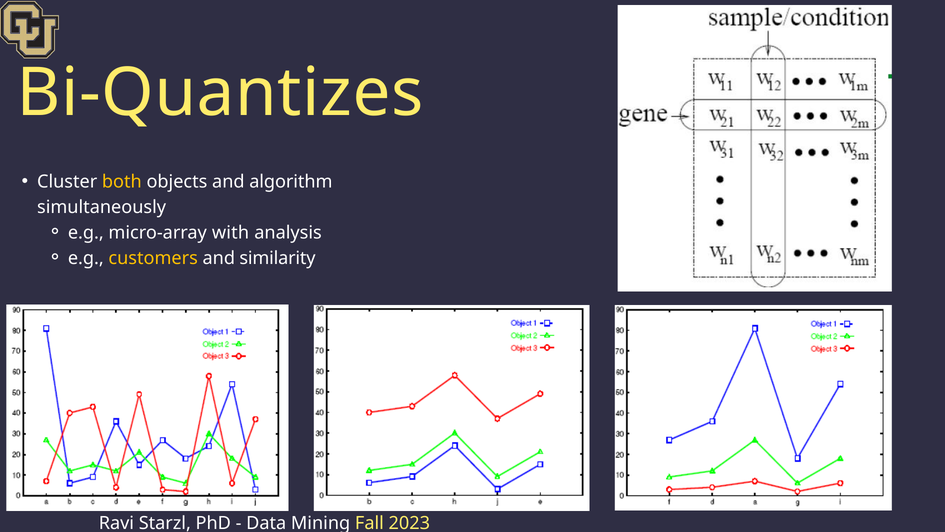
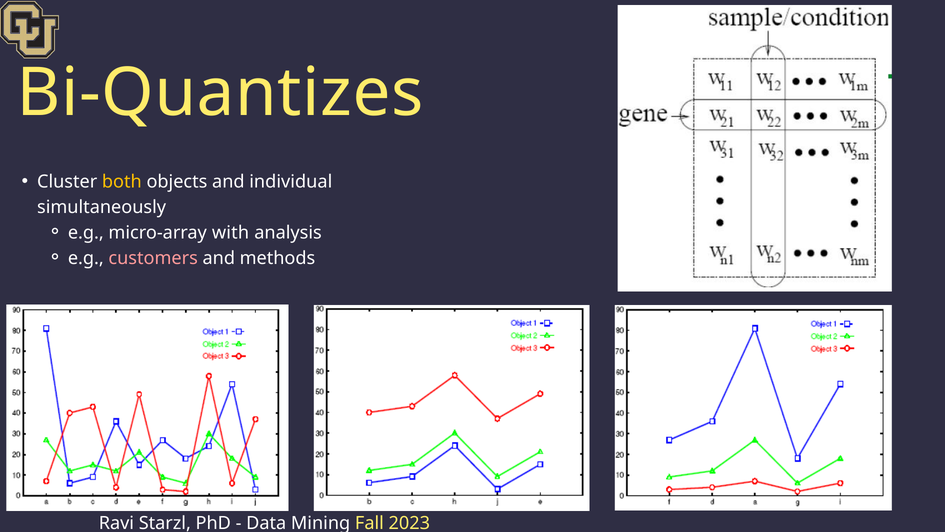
algorithm: algorithm -> individual (291, 182)
customers colour: yellow -> pink (153, 258)
similarity: similarity -> methods (277, 258)
